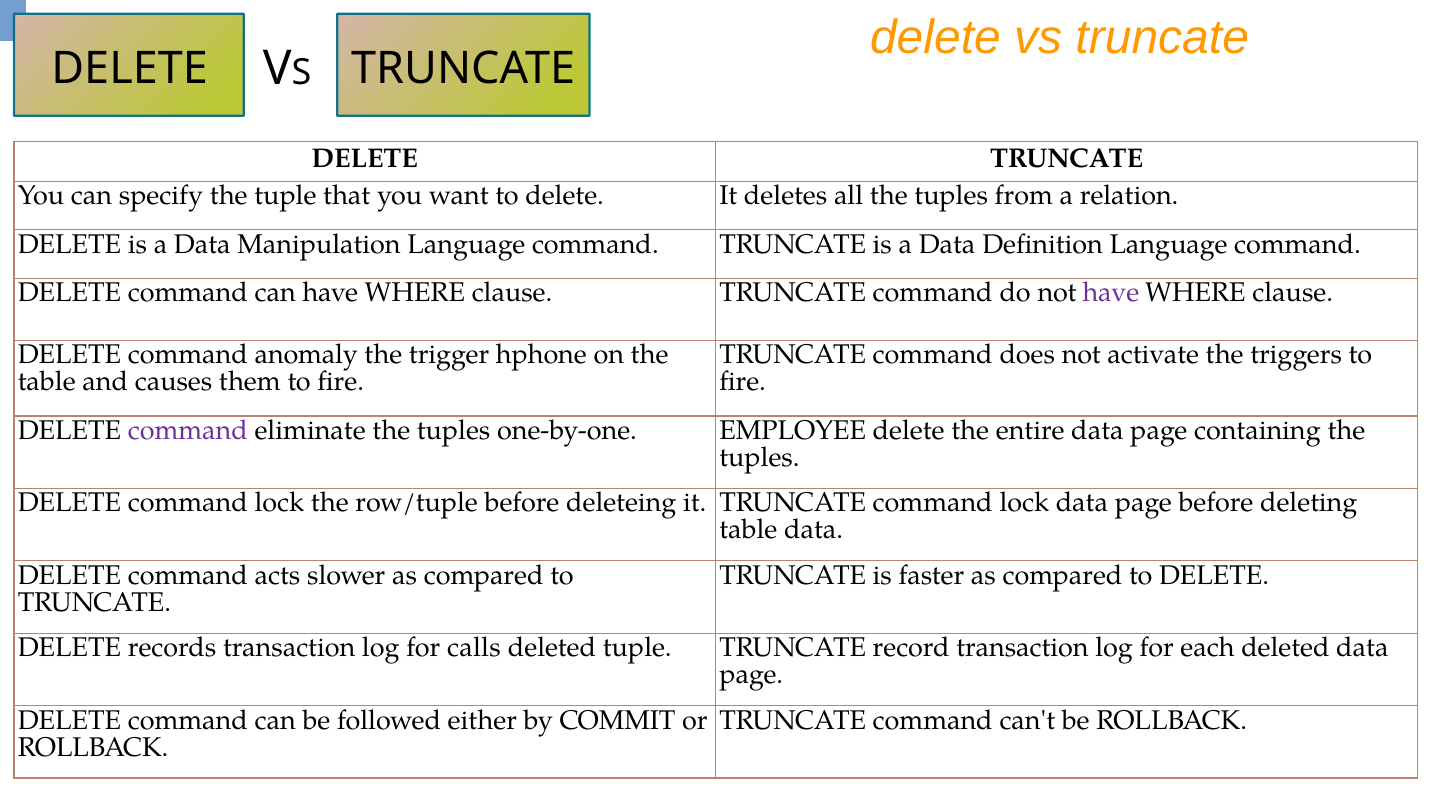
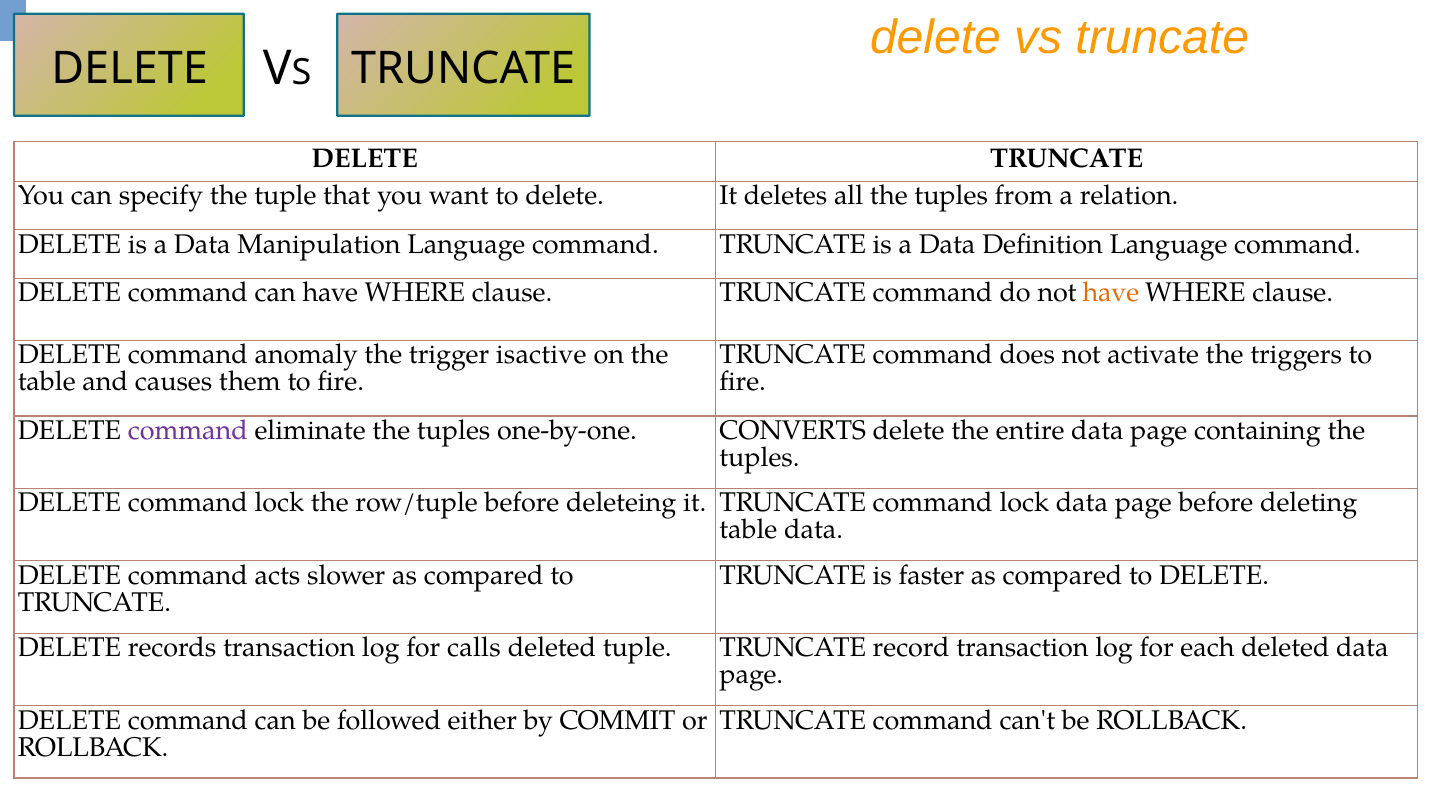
have colour: purple -> orange (1111, 293)
hphone: hphone -> isactive (541, 355)
EMPLOYEE: EMPLOYEE -> CONVERTS (793, 430)
